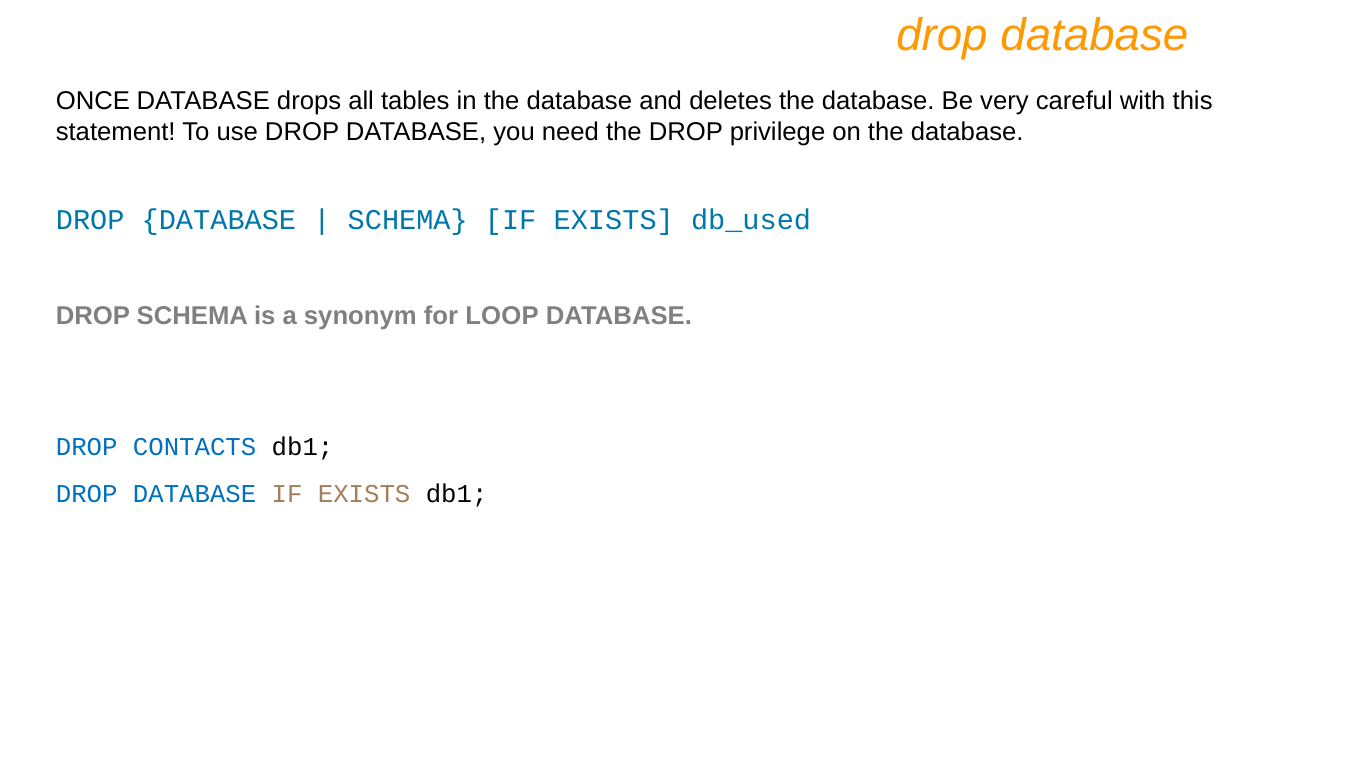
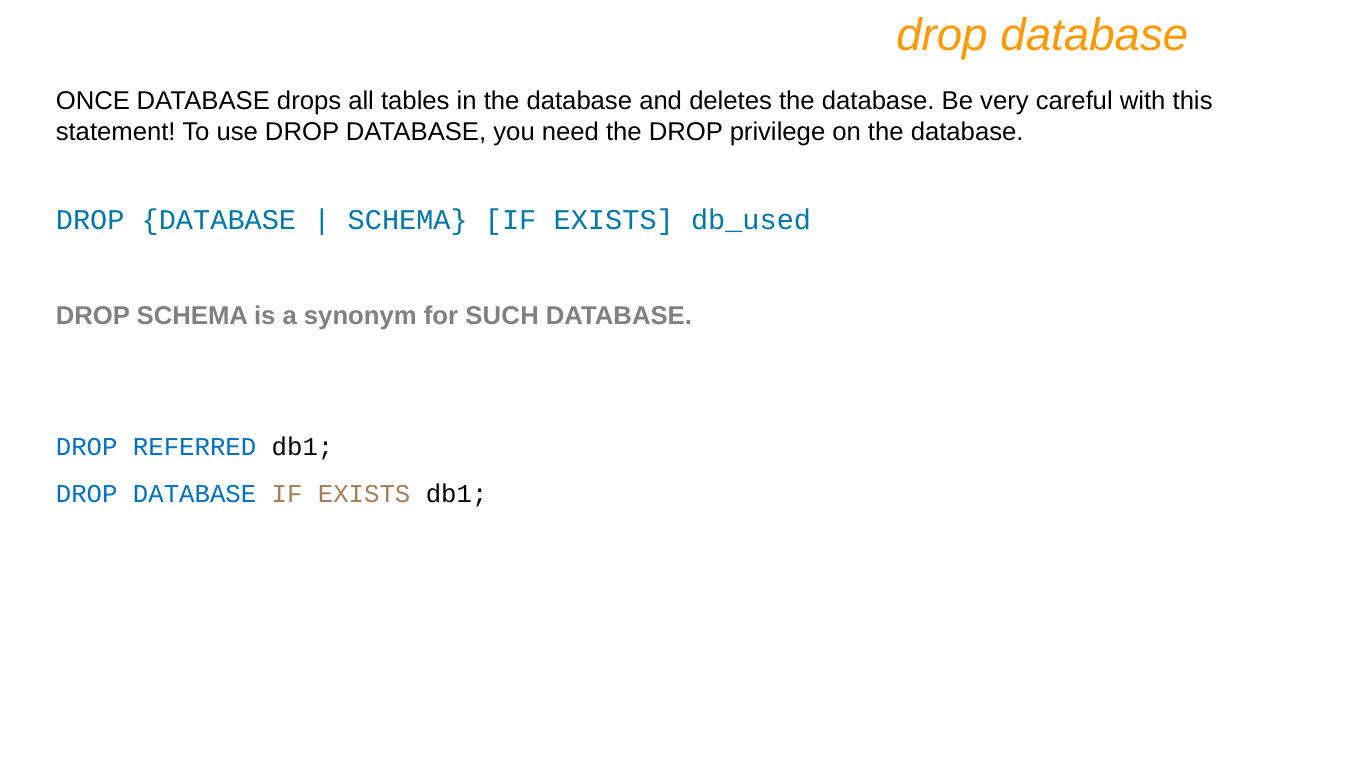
LOOP: LOOP -> SUCH (502, 316)
CONTACTS: CONTACTS -> REFERRED (195, 447)
